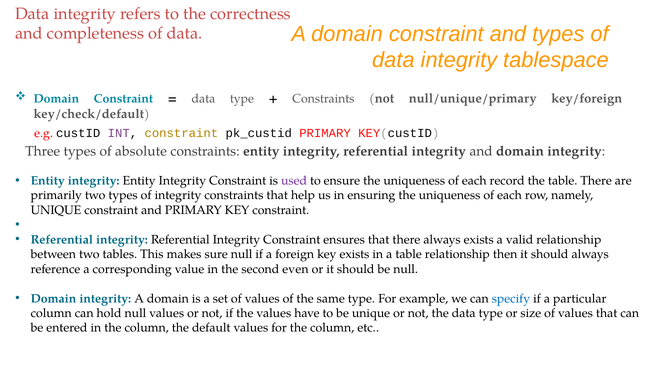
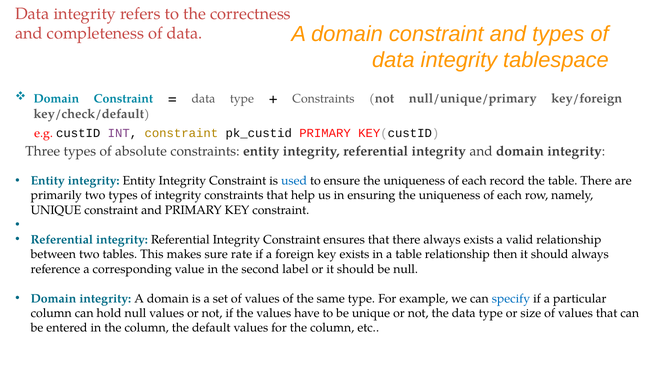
used colour: purple -> blue (294, 181)
sure null: null -> rate (242, 255)
even: even -> label (295, 269)
